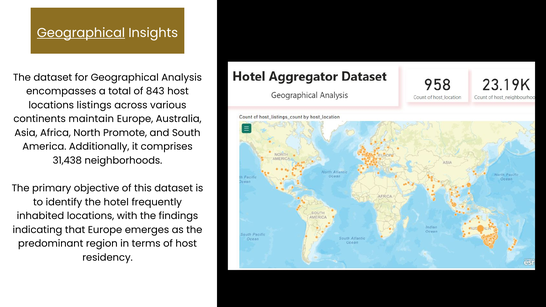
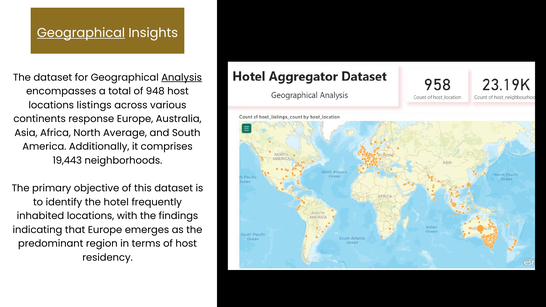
Analysis underline: none -> present (182, 78)
843: 843 -> 948 (155, 91)
maintain: maintain -> response (91, 119)
Promote: Promote -> Average (125, 133)
31,438: 31,438 -> 19,443 (67, 161)
